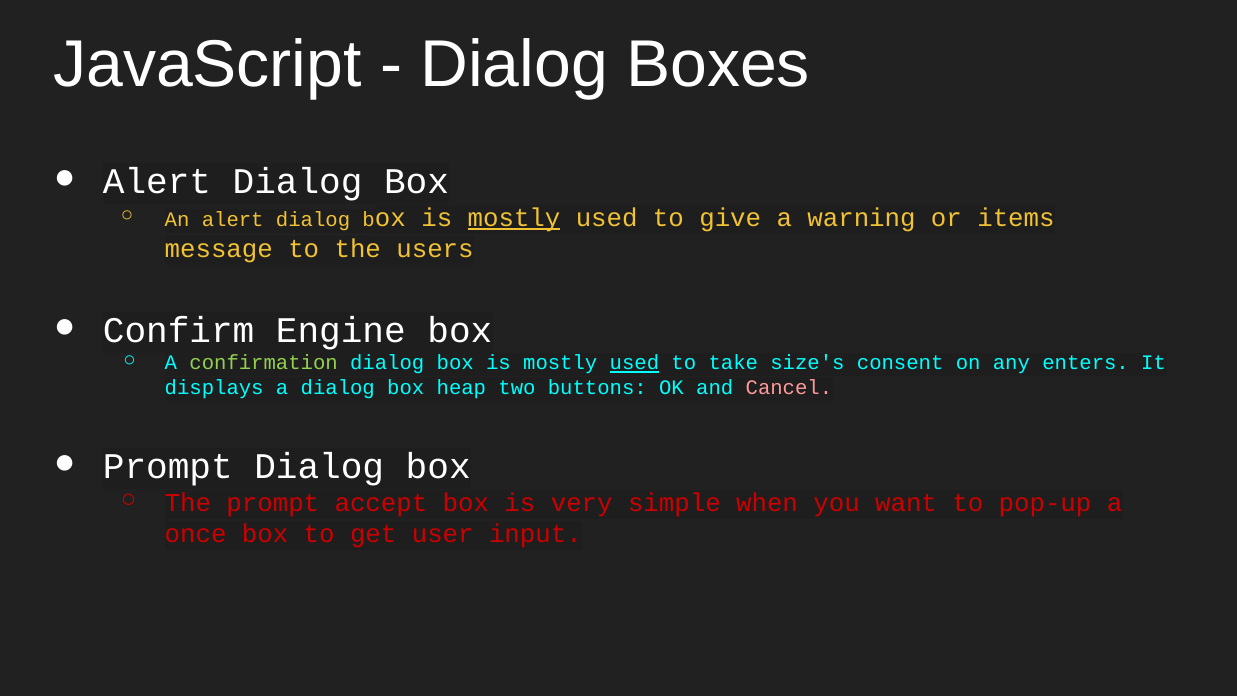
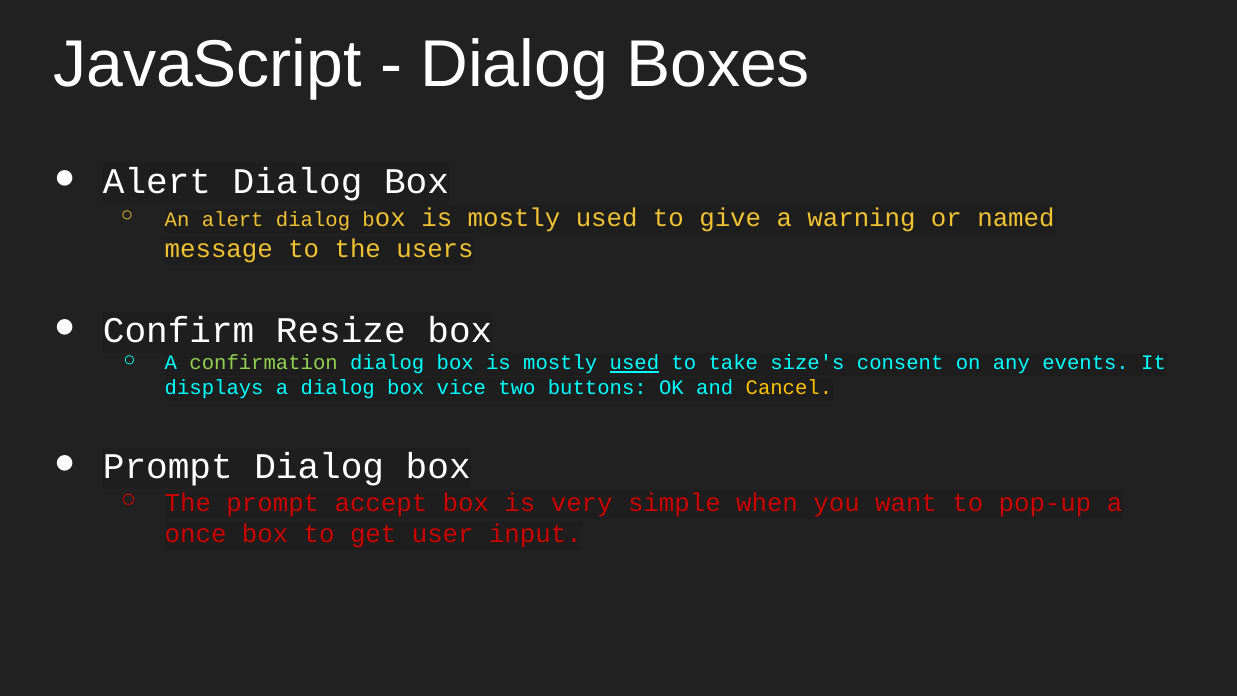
mostly underline: present -> none (514, 218)
items: items -> named (1016, 218)
Engine: Engine -> Resize (341, 330)
enters: enters -> events (1086, 363)
heap: heap -> vice (461, 388)
Cancel colour: pink -> yellow (789, 388)
